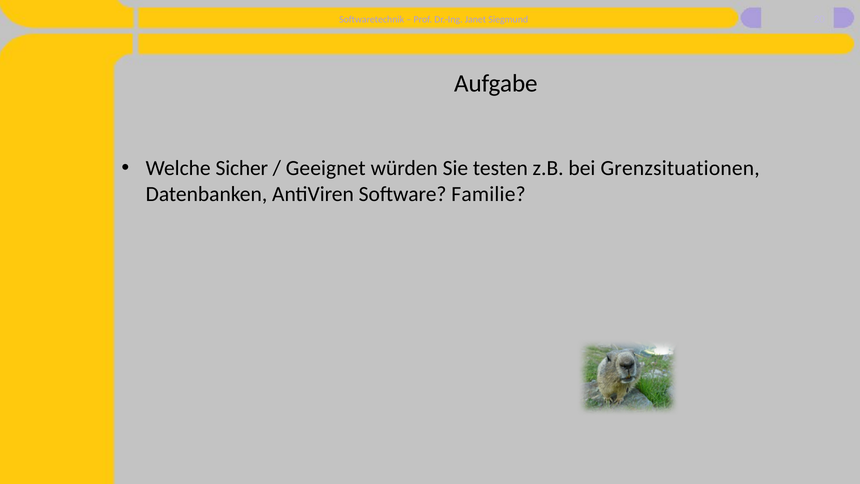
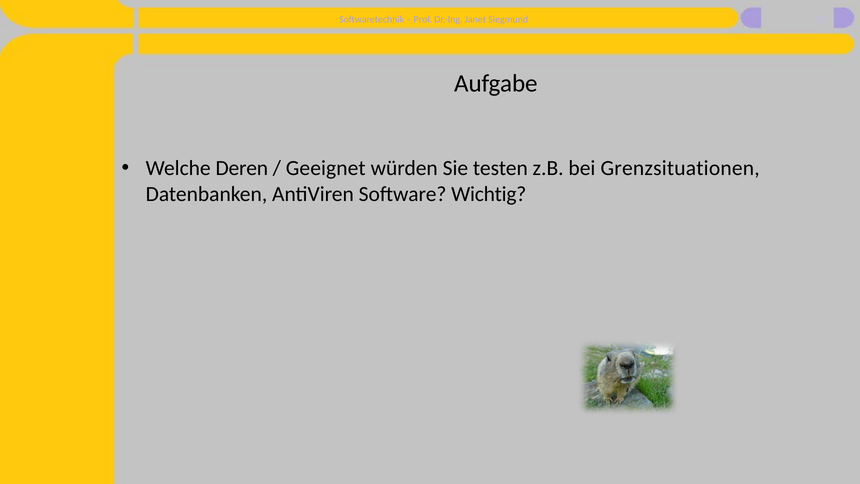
Sicher: Sicher -> Deren (242, 168)
Familie: Familie -> Wichtig (489, 194)
